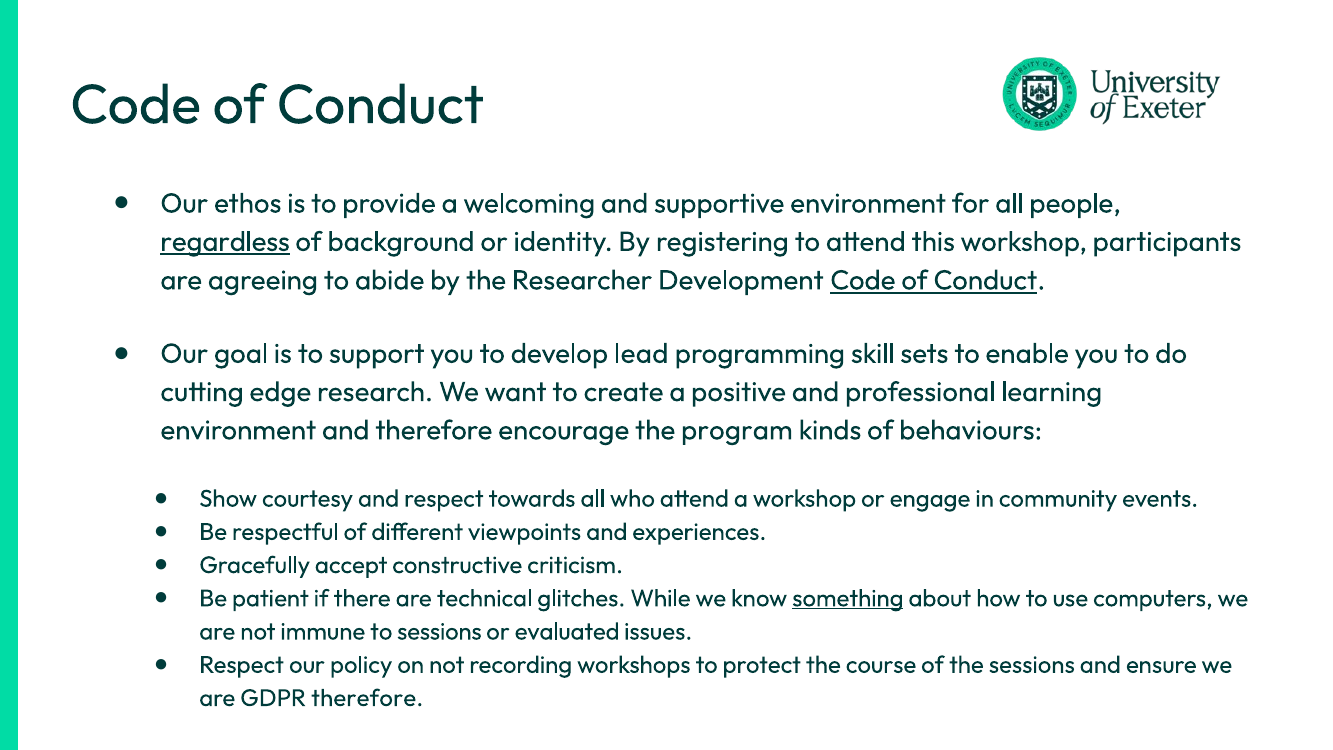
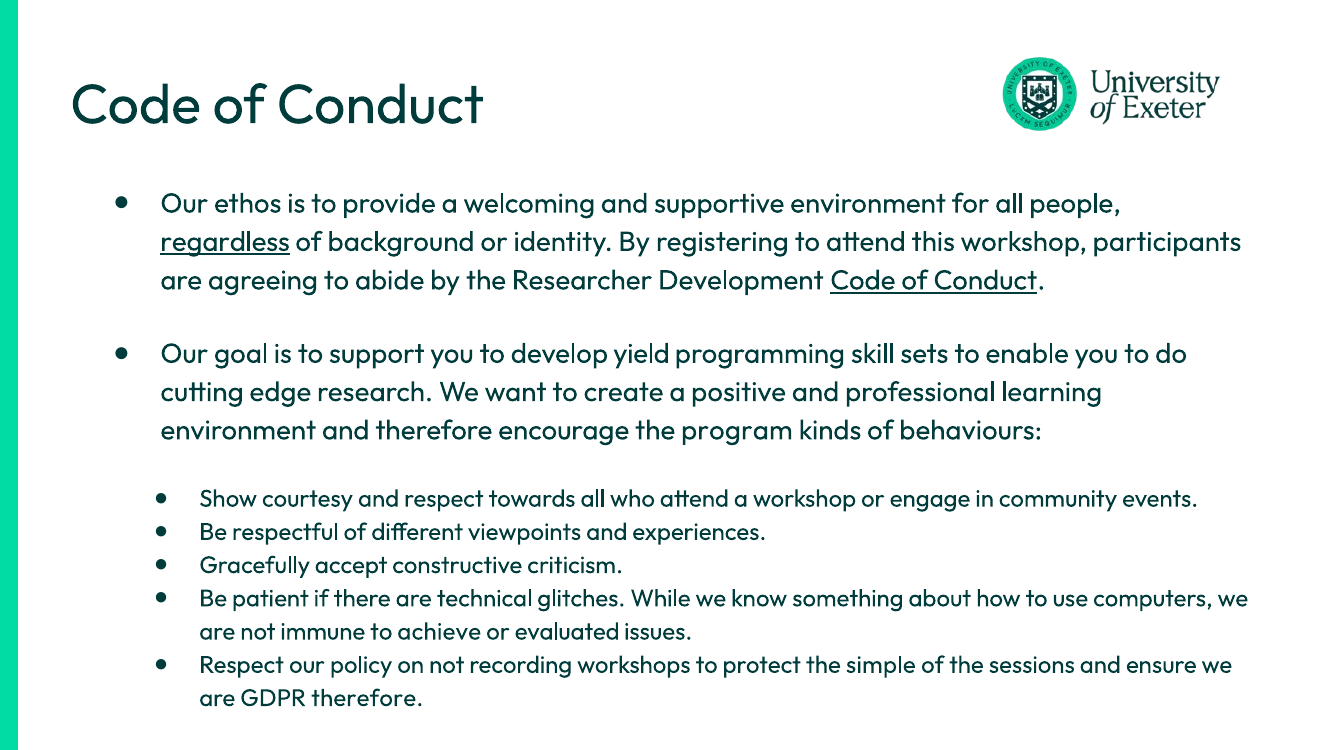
lead: lead -> yield (642, 354)
something underline: present -> none (848, 598)
to sessions: sessions -> achieve (439, 631)
course: course -> simple (881, 665)
